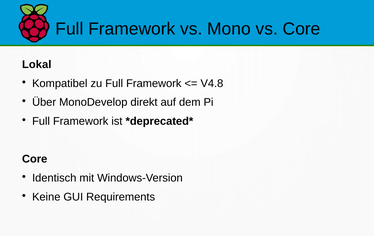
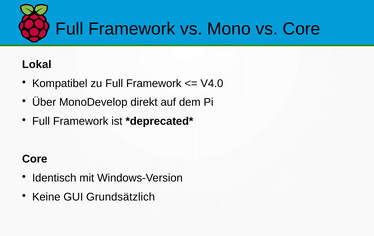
V4.8: V4.8 -> V4.0 (212, 83)
Requirements: Requirements -> Grundsätzlich (121, 197)
